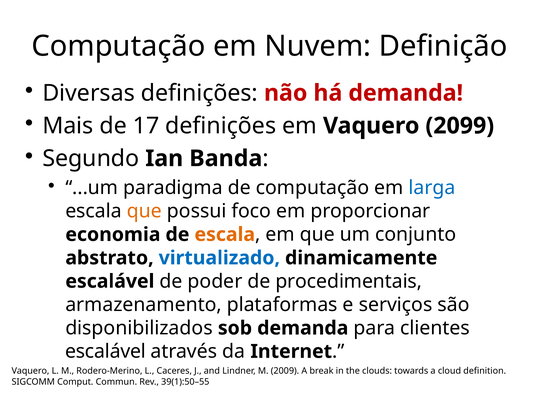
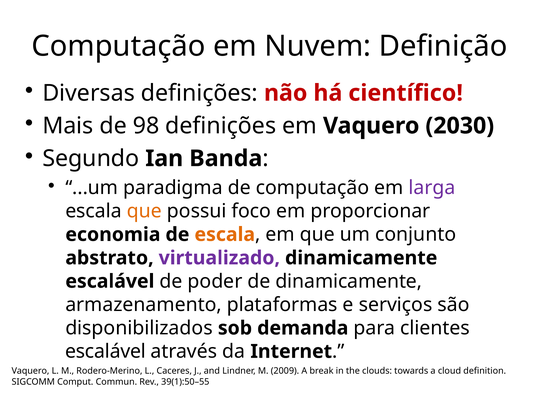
há demanda: demanda -> científico (406, 93)
17: 17 -> 98 (146, 126)
2099: 2099 -> 2030 (460, 126)
larga colour: blue -> purple (432, 187)
virtualizado colour: blue -> purple (219, 257)
de procedimentais: procedimentais -> dinamicamente (349, 281)
